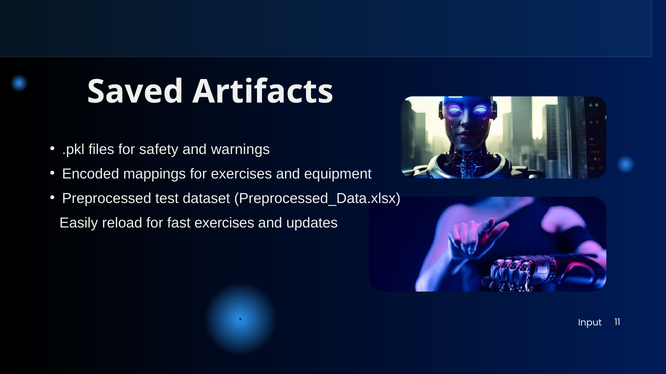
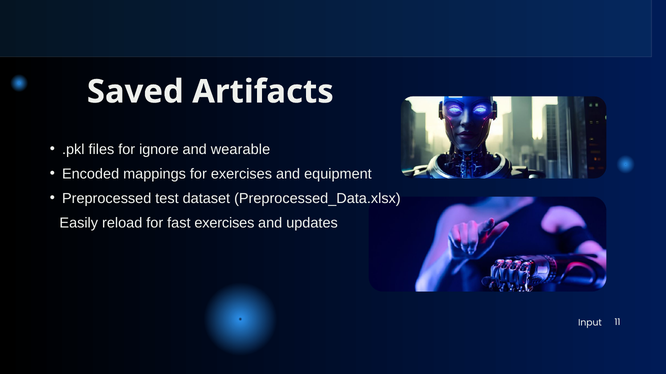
safety: safety -> ignore (159, 150)
warnings: warnings -> wearable (241, 150)
